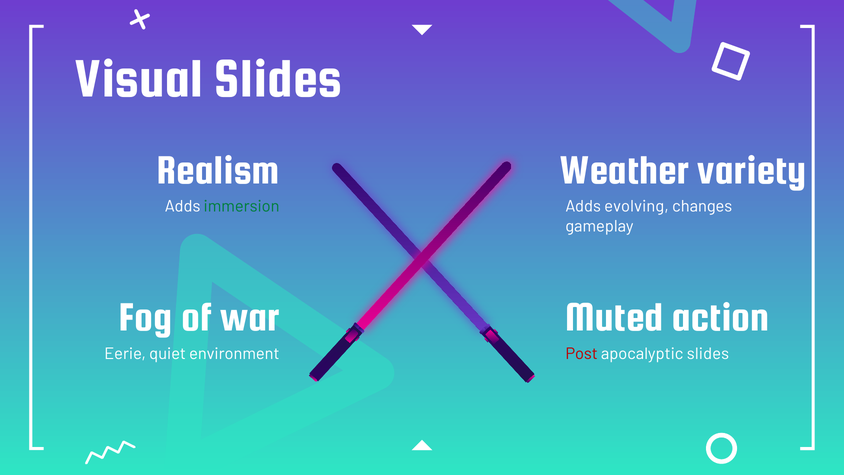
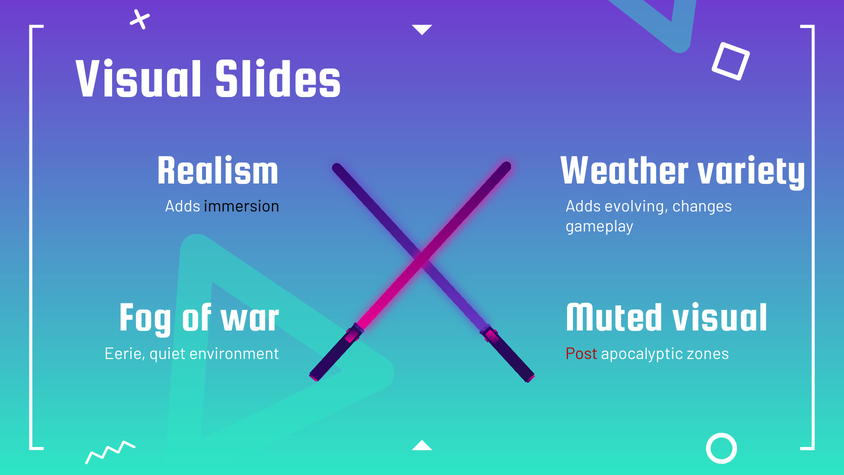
immersion colour: green -> black (242, 206)
Muted action: action -> visual (720, 317)
apocalyptic slides: slides -> zones (708, 354)
